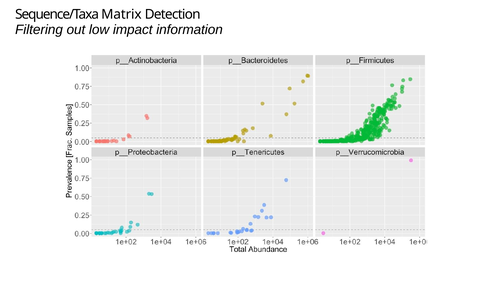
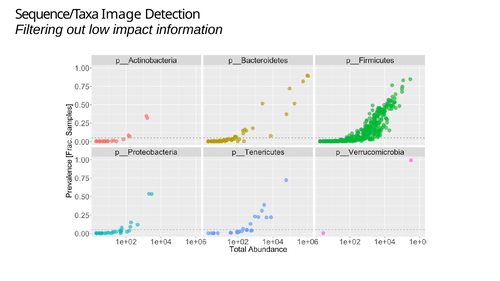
Matrix: Matrix -> Image (121, 14)
